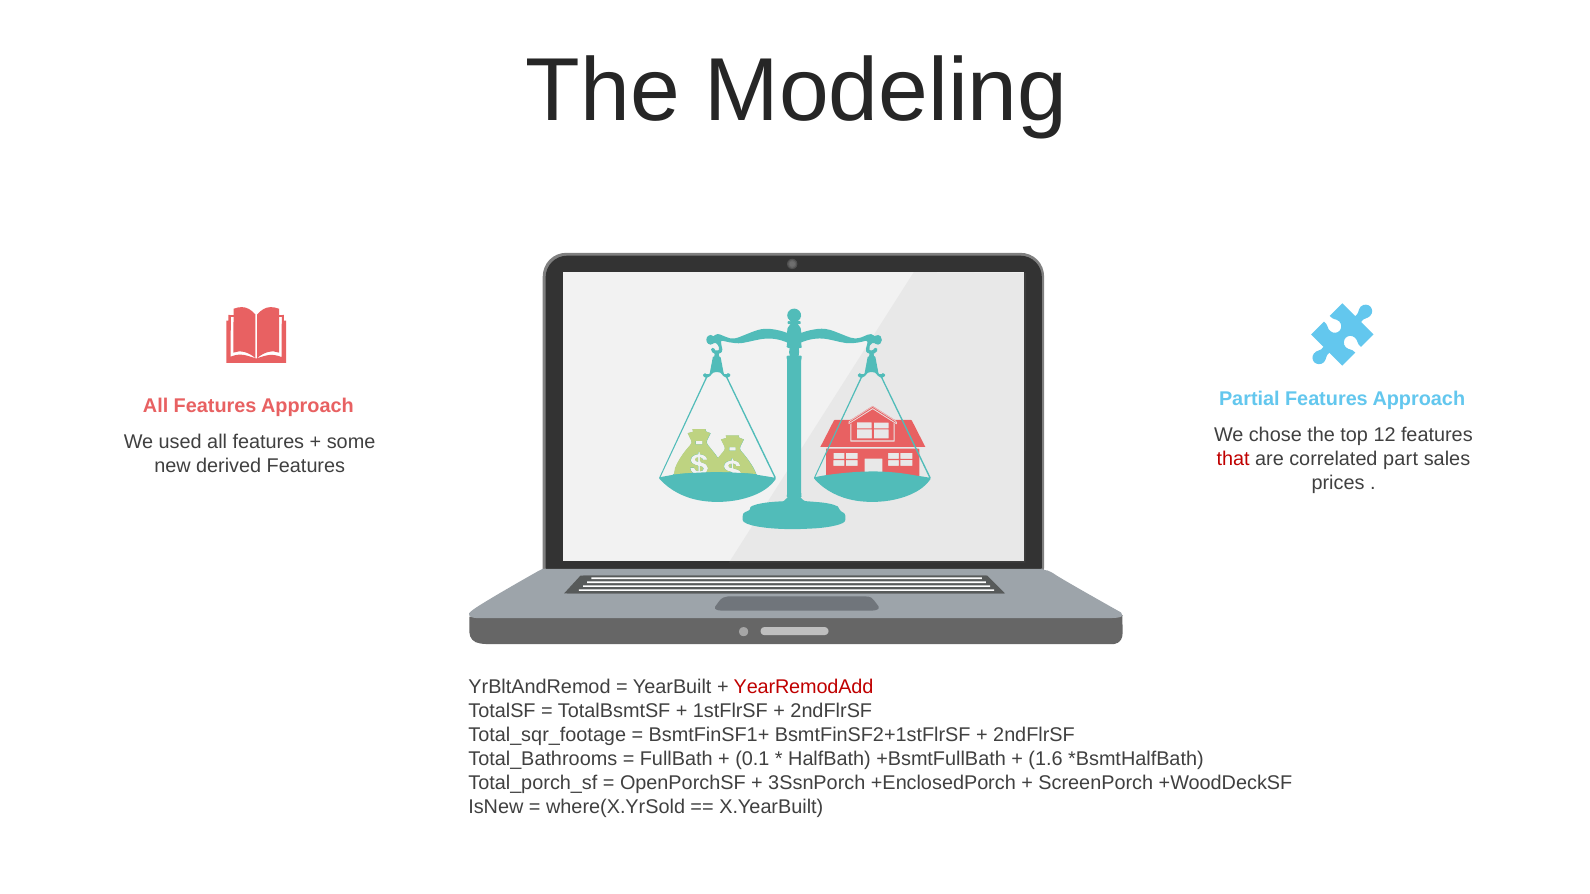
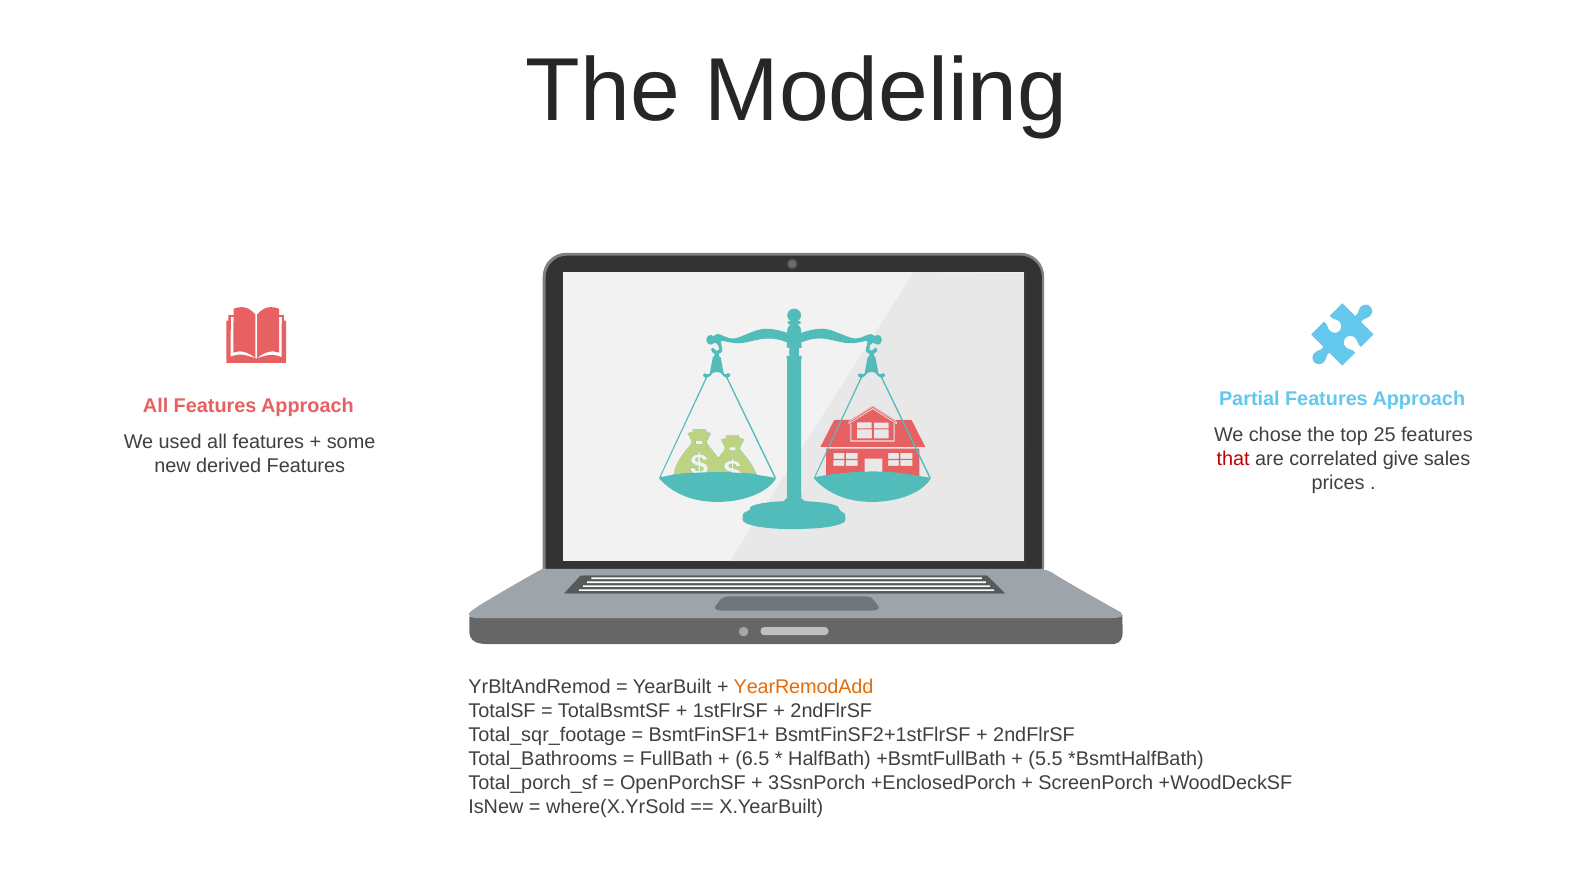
12: 12 -> 25 (1385, 435)
part: part -> give (1401, 459)
YearRemodAdd colour: red -> orange (804, 688)
0.1: 0.1 -> 6.5 (752, 759)
1.6: 1.6 -> 5.5 (1046, 759)
